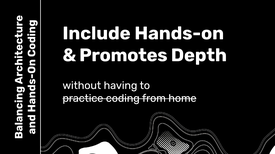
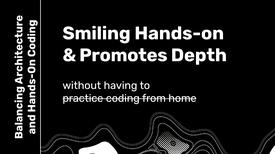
Include: Include -> Smiling (97, 33)
